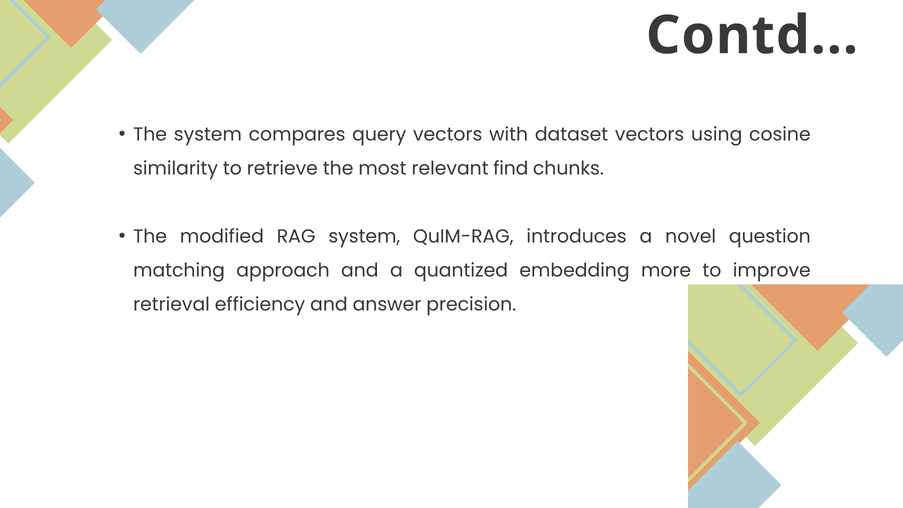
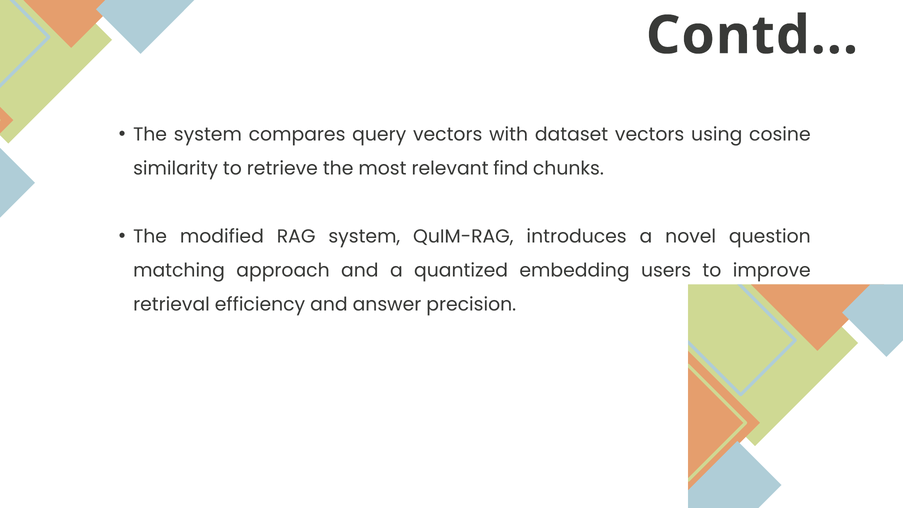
more: more -> users (666, 270)
